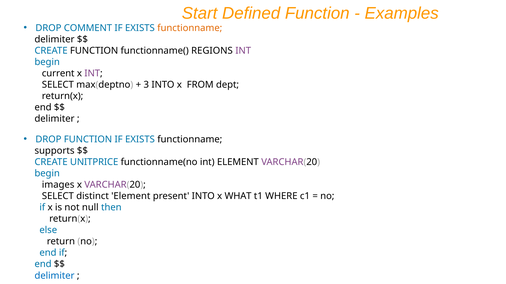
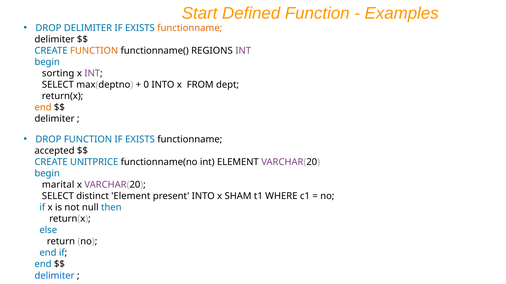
DROP COMMENT: COMMENT -> DELIMITER (88, 28)
FUNCTION colour: black -> orange (94, 51)
current: current -> sorting (58, 74)
3: 3 -> 0 (146, 85)
end colour: black -> orange (43, 108)
supports: supports -> accepted (55, 151)
images: images -> marital (58, 185)
WHAT: WHAT -> SHAM (238, 196)
